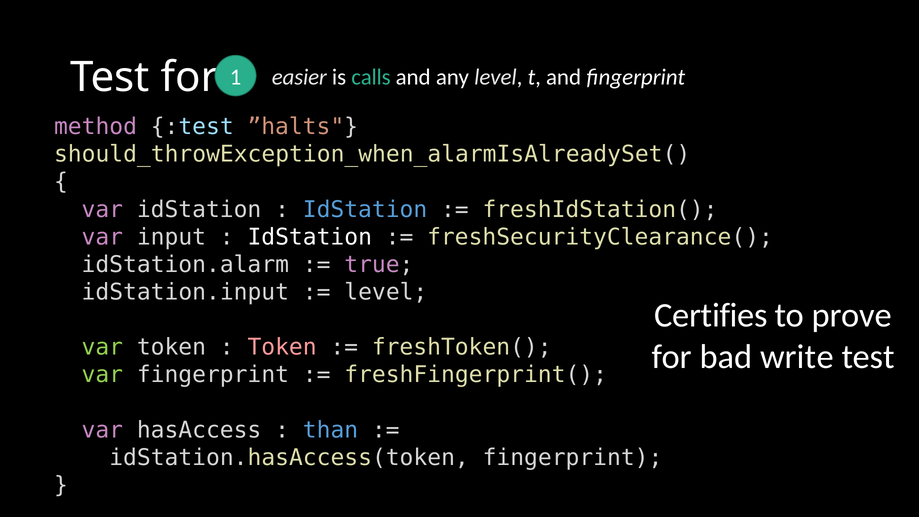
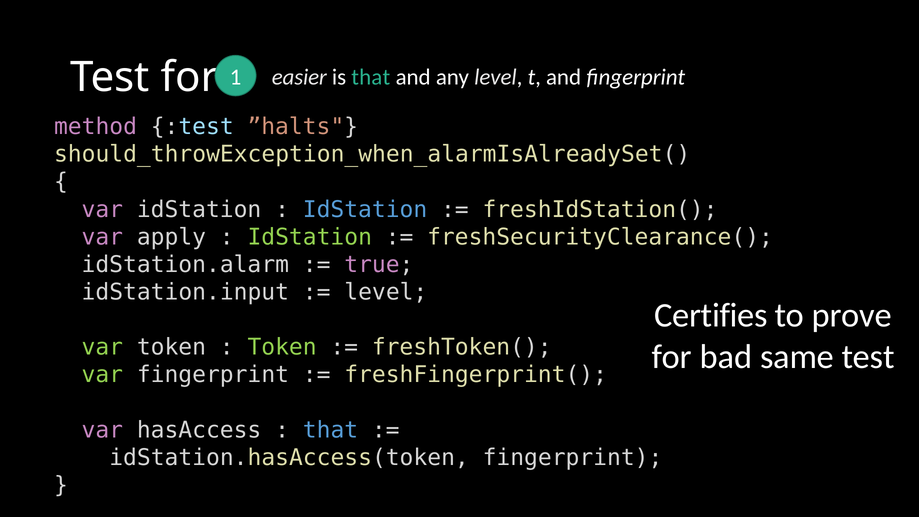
is calls: calls -> that (371, 77)
input: input -> apply (171, 237)
IdStation colour: white -> light green (310, 237)
Token colour: pink -> light green (282, 347)
write: write -> same (797, 357)
than: than -> that (331, 430)
